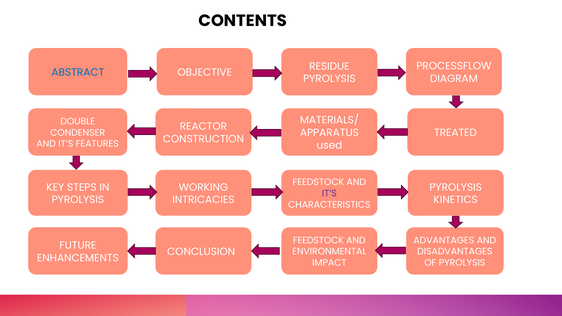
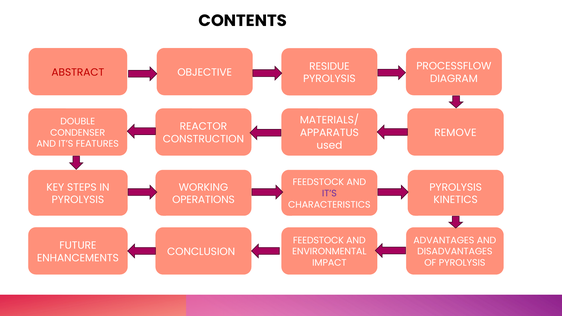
ABSTRACT colour: blue -> red (78, 72)
TREATED: TREATED -> REMOVE (455, 133)
INTRICACIES: INTRICACIES -> OPERATIONS (203, 200)
